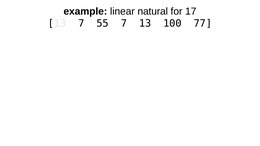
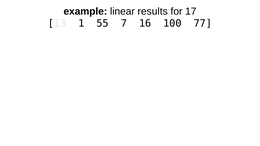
natural: natural -> results (153, 11)
13 7: 7 -> 1 (81, 24)
7 13: 13 -> 16 (145, 24)
